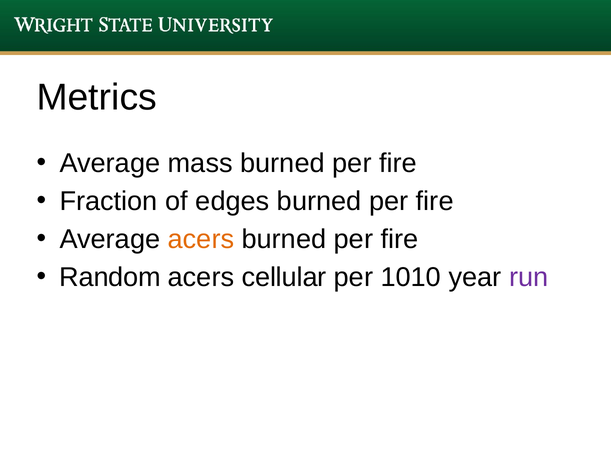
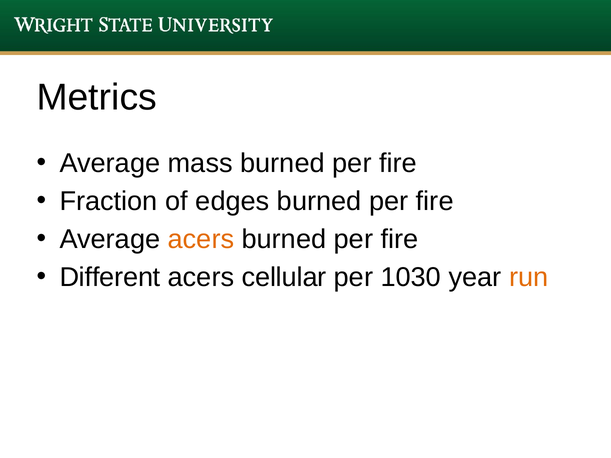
Random: Random -> Different (110, 278)
1010: 1010 -> 1030 (411, 278)
run colour: purple -> orange (529, 278)
